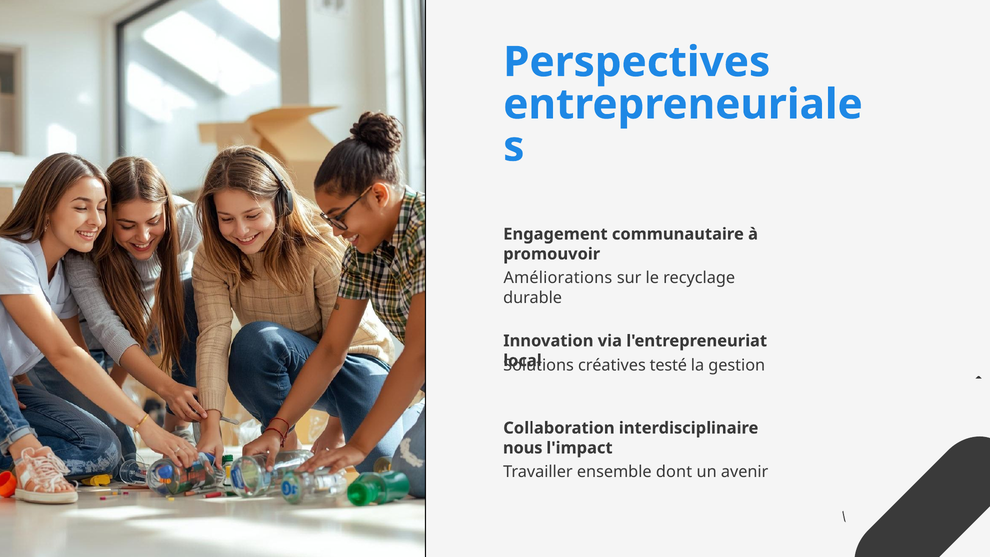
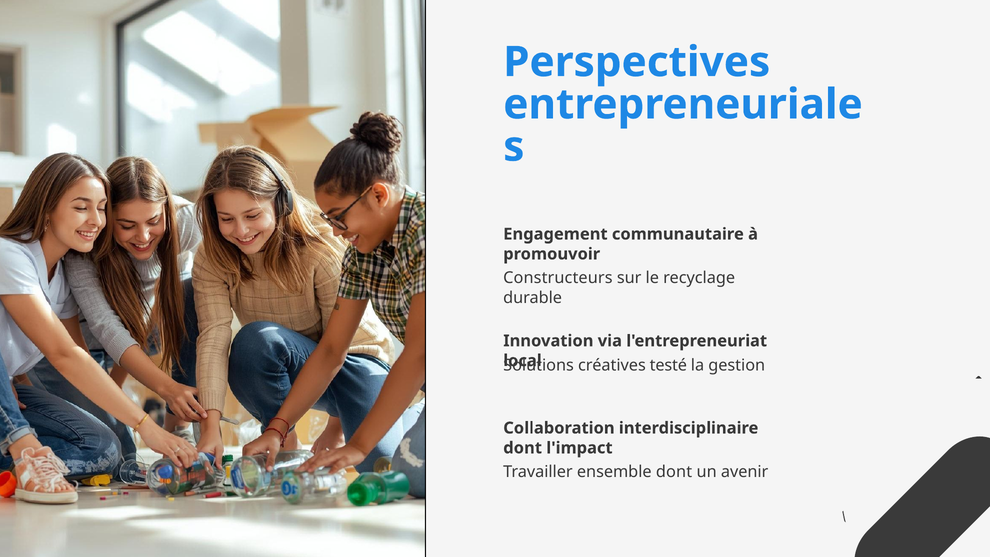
Améliorations: Améliorations -> Constructeurs (558, 278)
nous: nous -> dont (523, 448)
